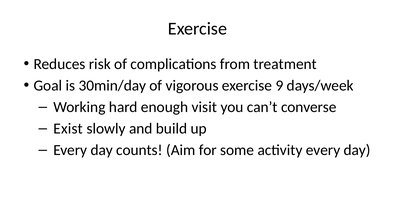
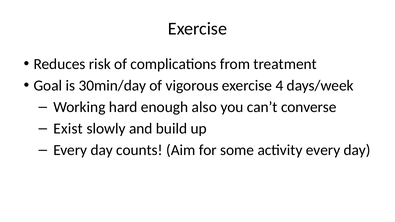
9: 9 -> 4 (279, 86)
visit: visit -> also (204, 107)
